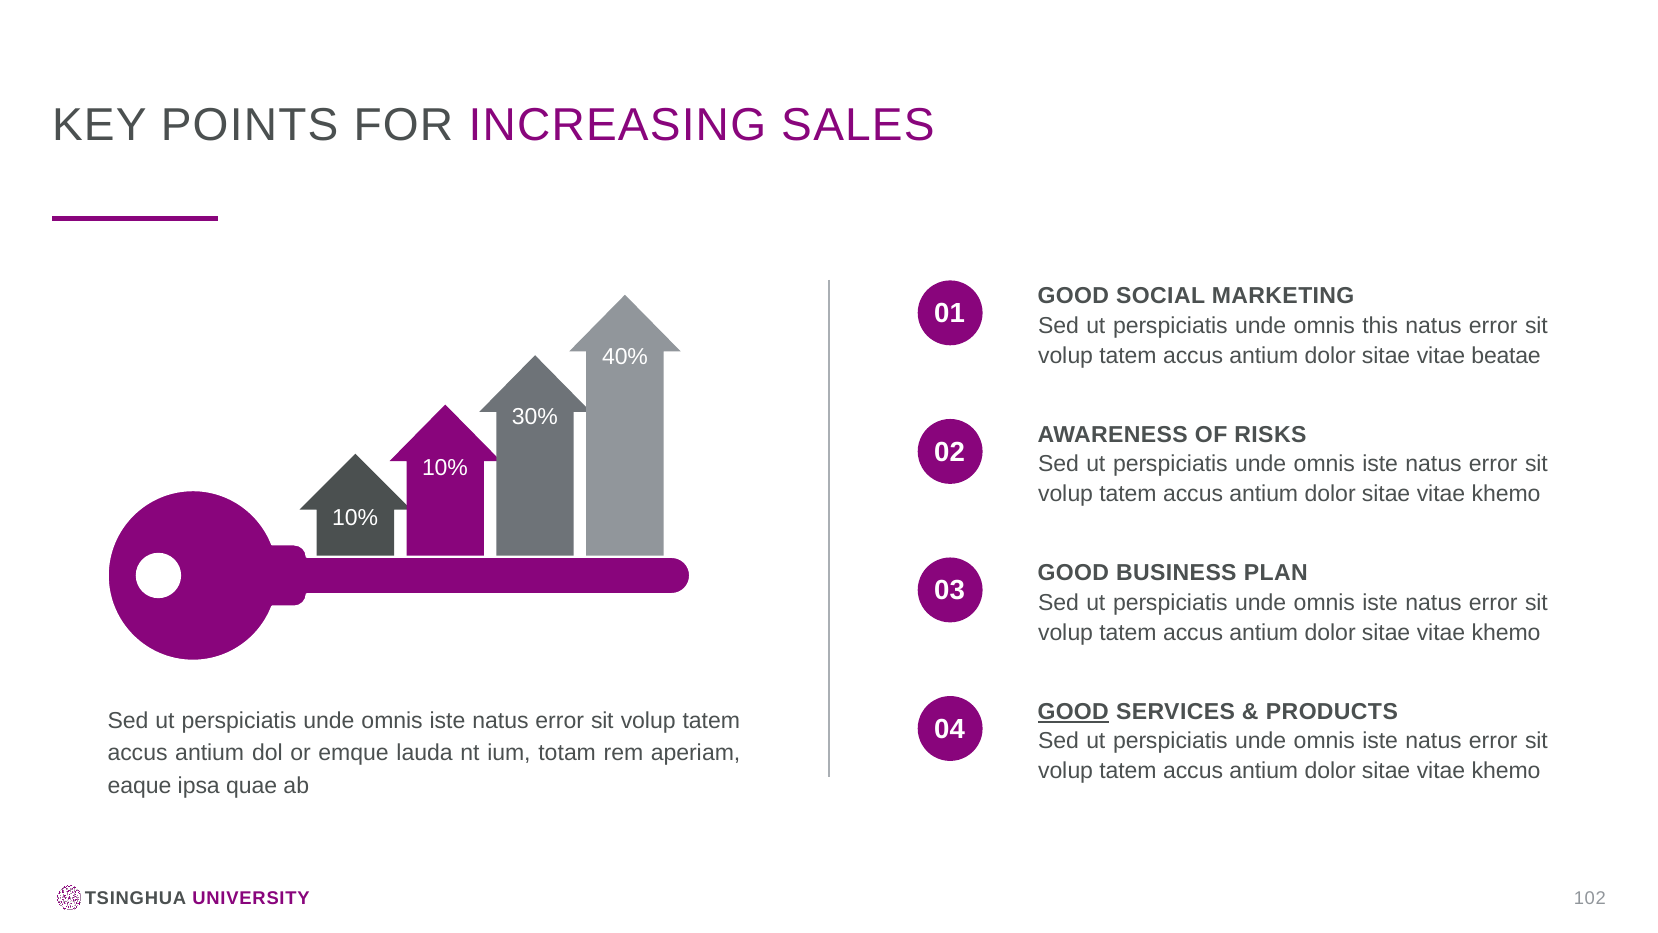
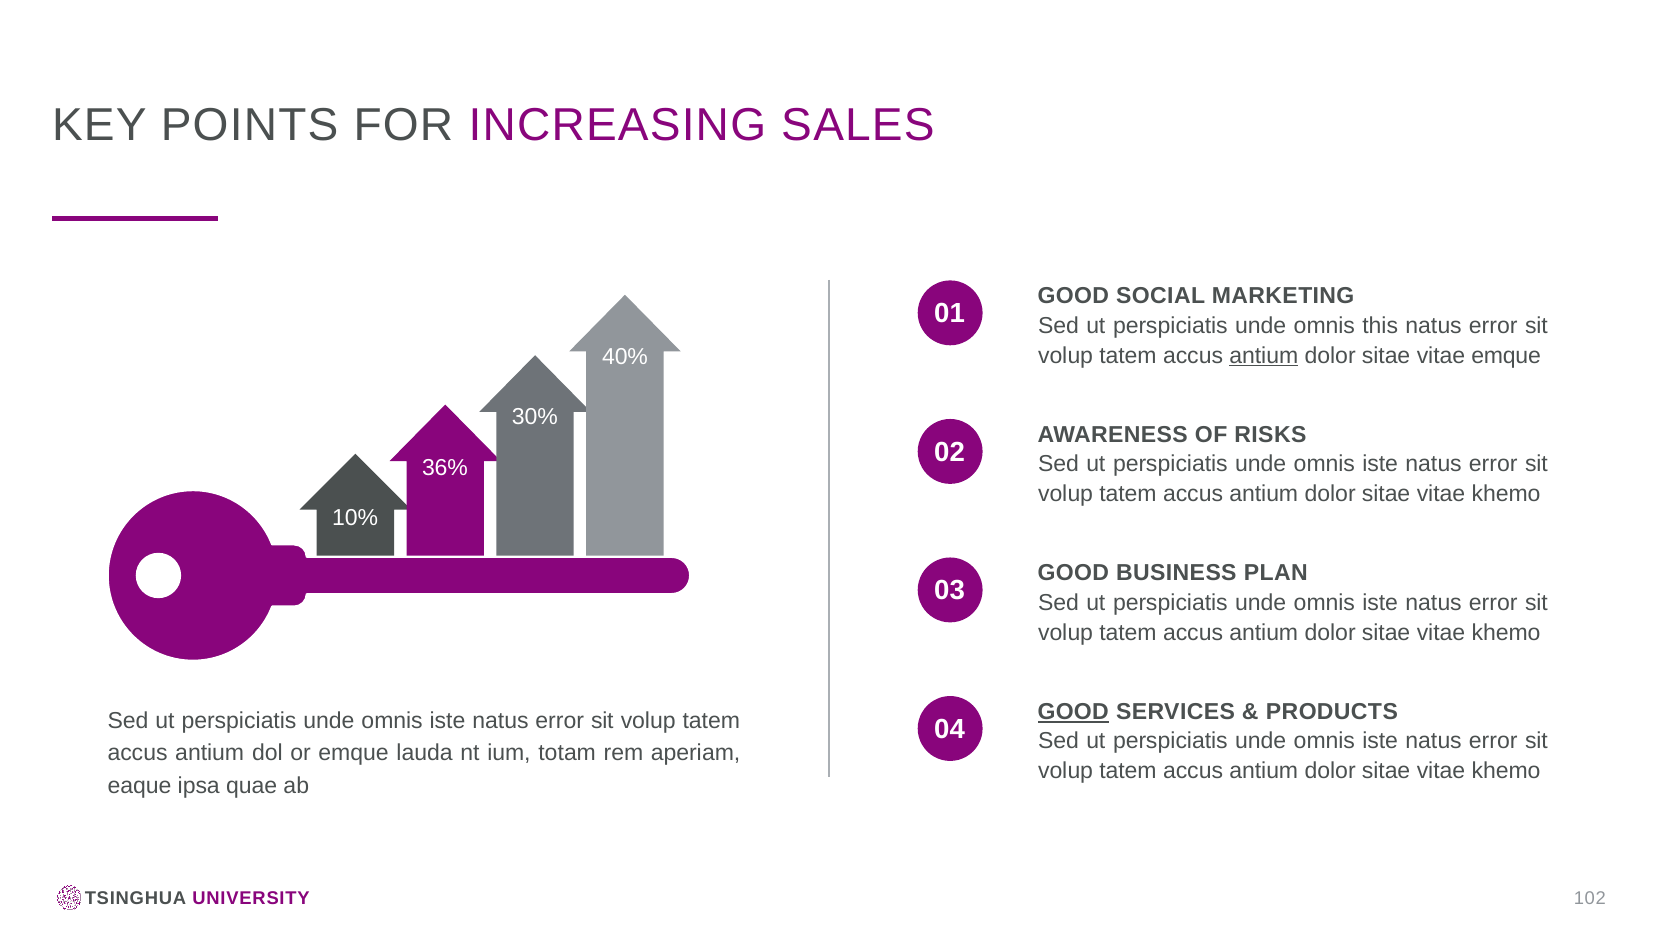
antium underline: none -> present (1264, 355)
vitae beatae: beatae -> emque (1506, 355)
10%: 10% -> 36% (445, 468)
